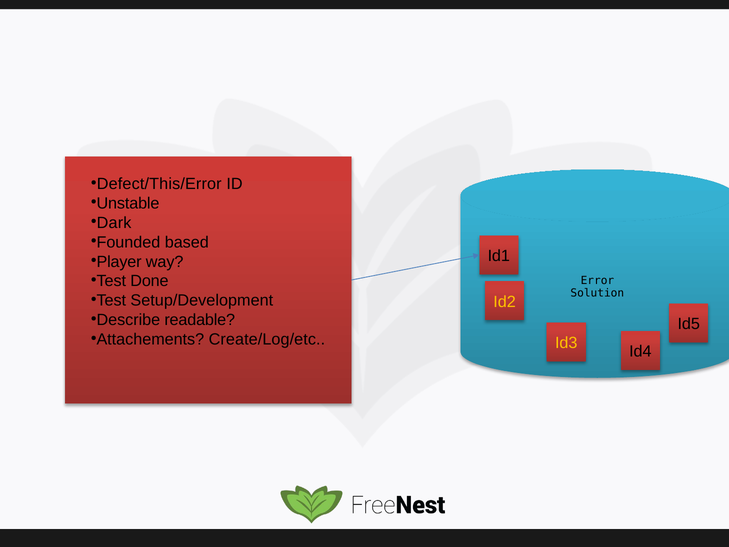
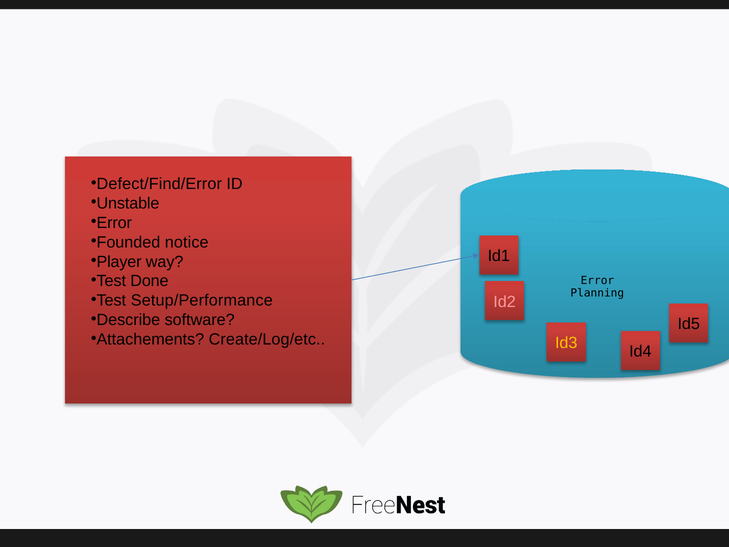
Defect/This/Error: Defect/This/Error -> Defect/Find/Error (159, 184)
Dark: Dark -> Error (114, 223)
based: based -> notice (187, 242)
Solution: Solution -> Planning (597, 293)
Id2 colour: yellow -> pink (505, 302)
Setup/Development: Setup/Development -> Setup/Performance (202, 300)
readable: readable -> software (200, 320)
